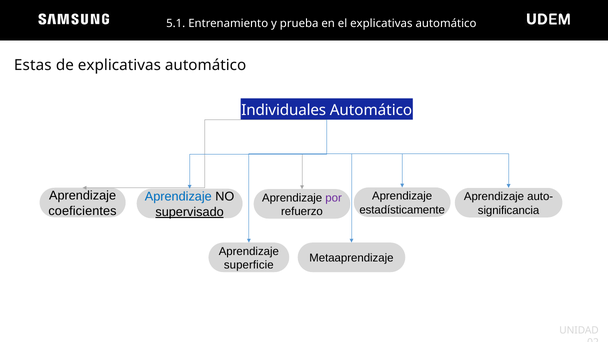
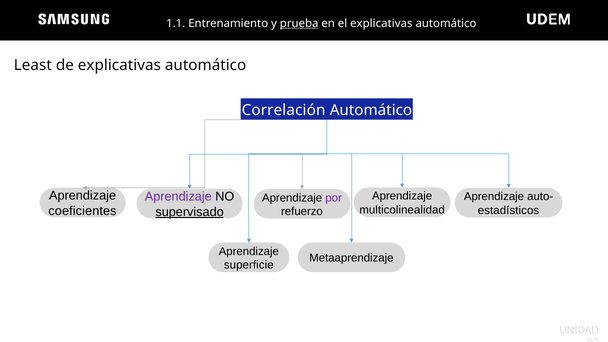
5.1: 5.1 -> 1.1 (176, 23)
prueba underline: none -> present (299, 23)
Estas: Estas -> Least (33, 65)
Individuales: Individuales -> Correlación (284, 110)
Aprendizaje colour: blue -> purple (178, 197)
estadísticamente: estadísticamente -> multicolinealidad (402, 210)
significancia: significancia -> estadísticos (509, 210)
